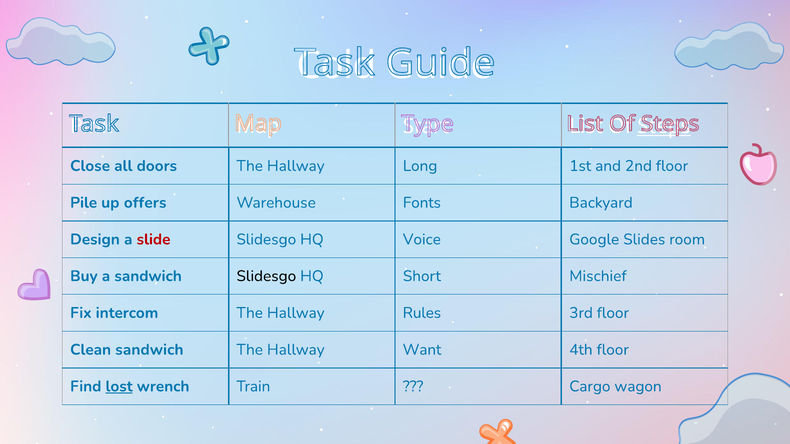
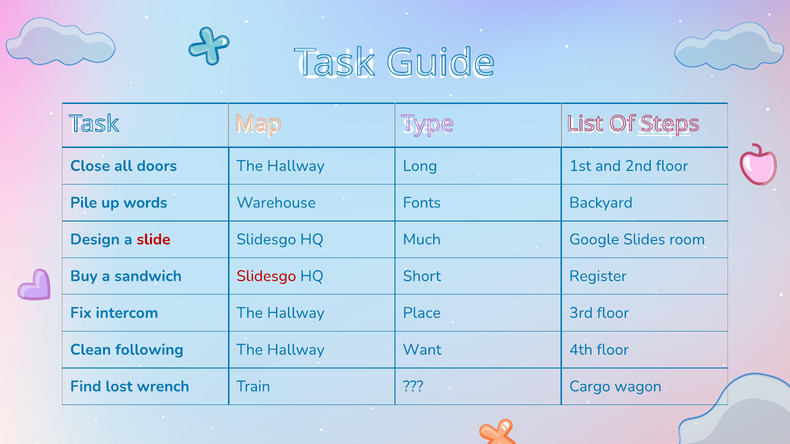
offers: offers -> words (145, 203)
Voice: Voice -> Much (422, 240)
Slidesgo colour: black -> red (266, 276)
Mischief: Mischief -> Register (598, 276)
Rules: Rules -> Place (422, 313)
Clean sandwich: sandwich -> following (149, 350)
lost underline: present -> none (119, 387)
